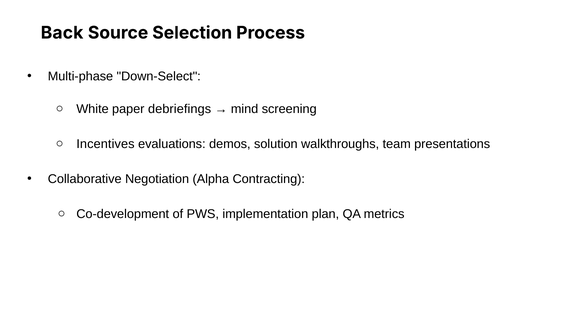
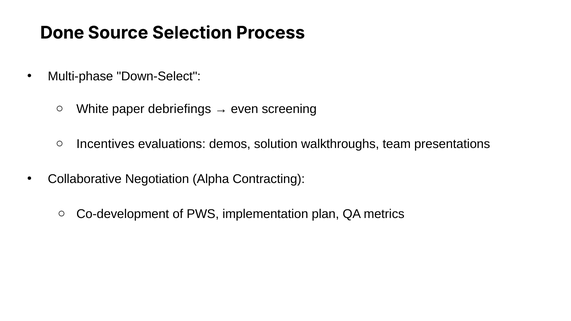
Back: Back -> Done (62, 33)
mind: mind -> even (245, 109)
